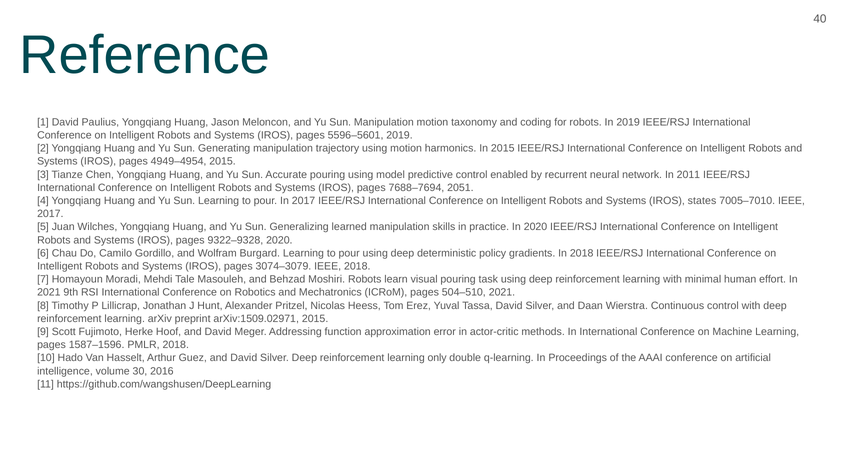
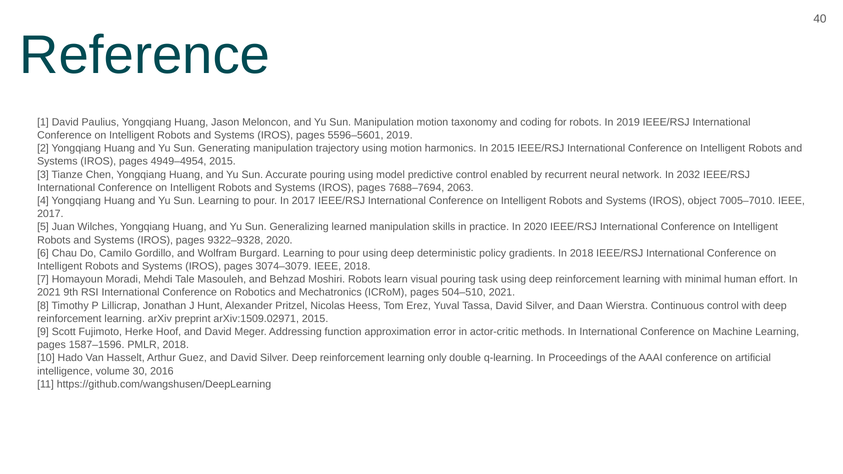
2011: 2011 -> 2032 (688, 175)
2051: 2051 -> 2063 (460, 188)
states: states -> object (702, 201)
